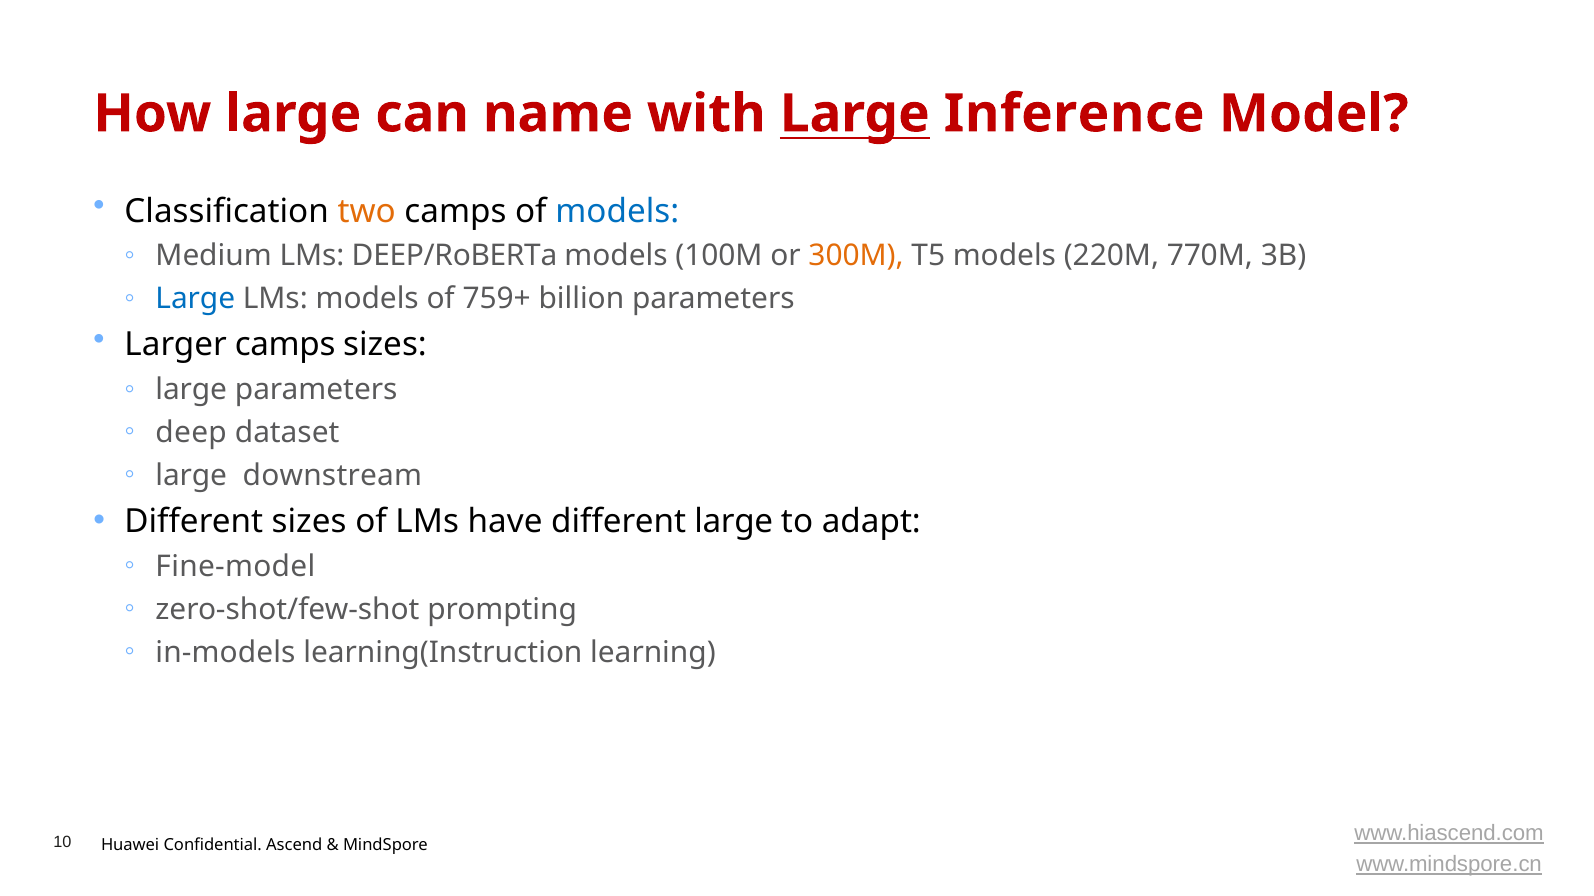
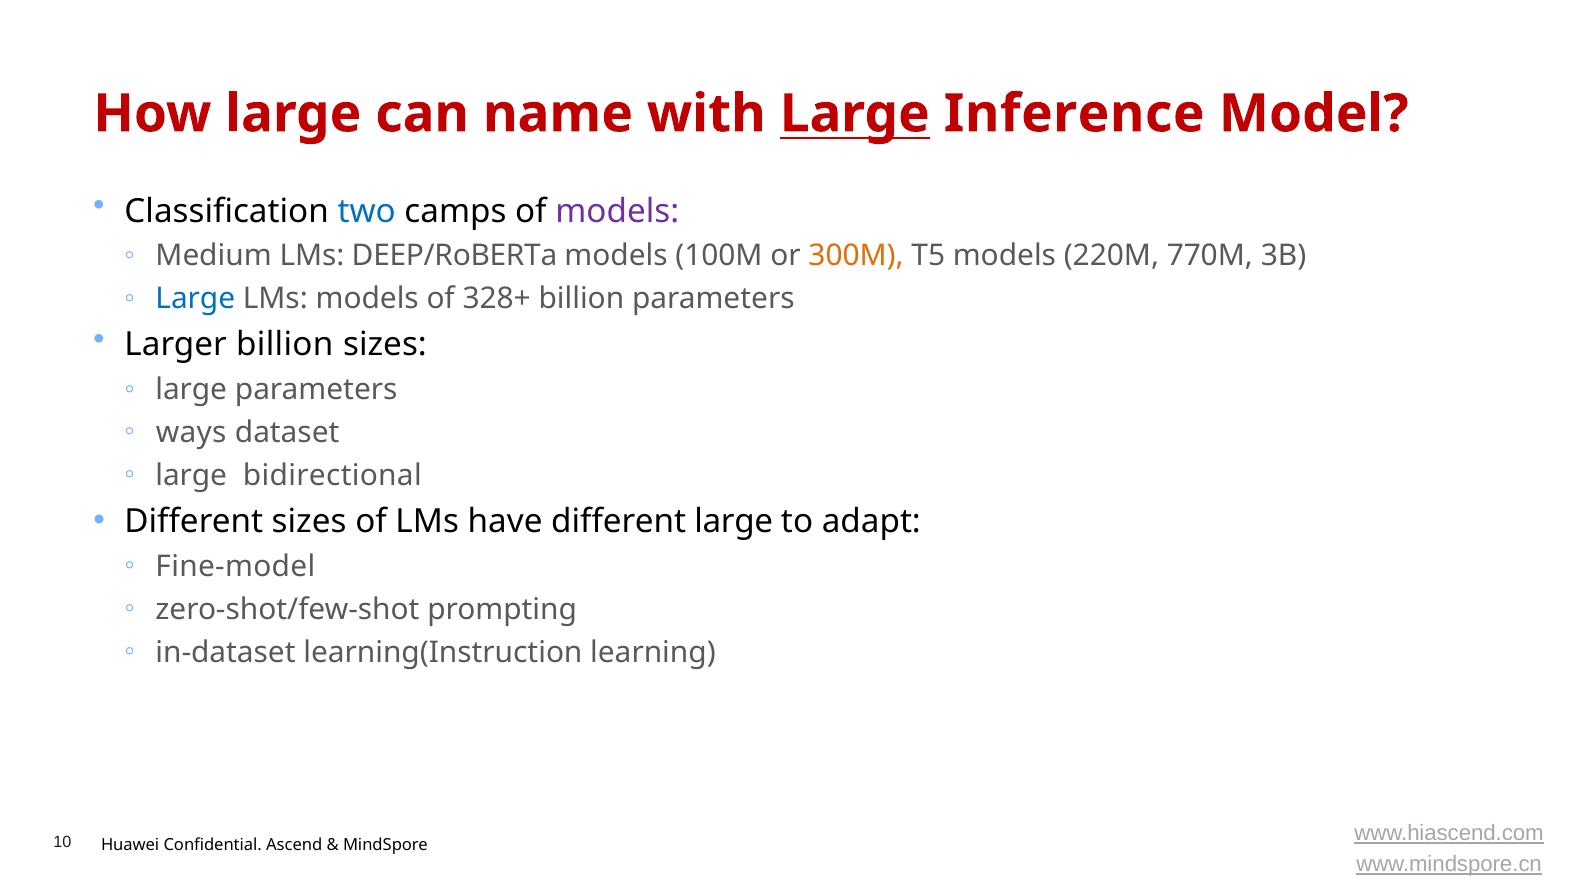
two colour: orange -> blue (367, 211)
models colour: blue -> purple (617, 211)
759+: 759+ -> 328+ (497, 299)
Larger camps: camps -> billion (285, 345)
deep: deep -> ways (191, 433)
downstream: downstream -> bidirectional (332, 476)
in-models: in-models -> in-dataset (226, 653)
